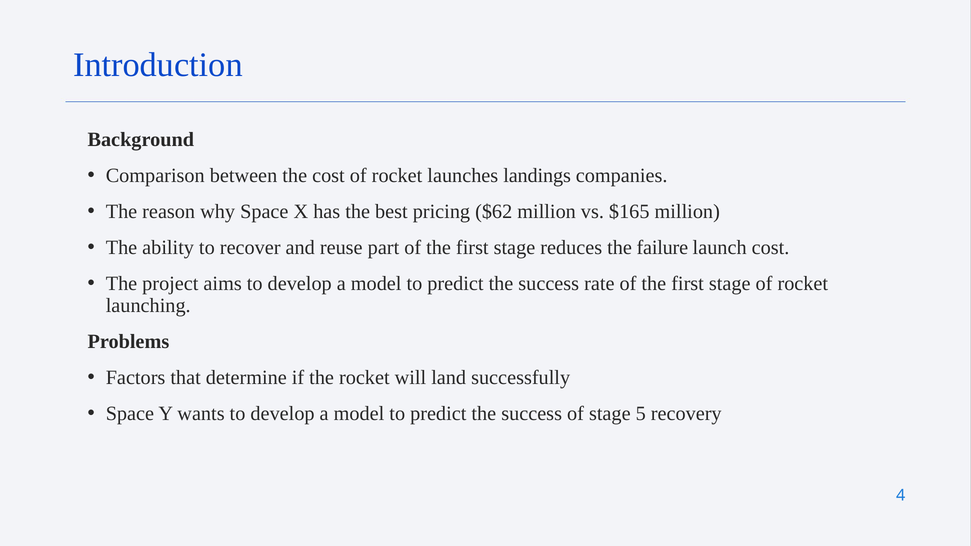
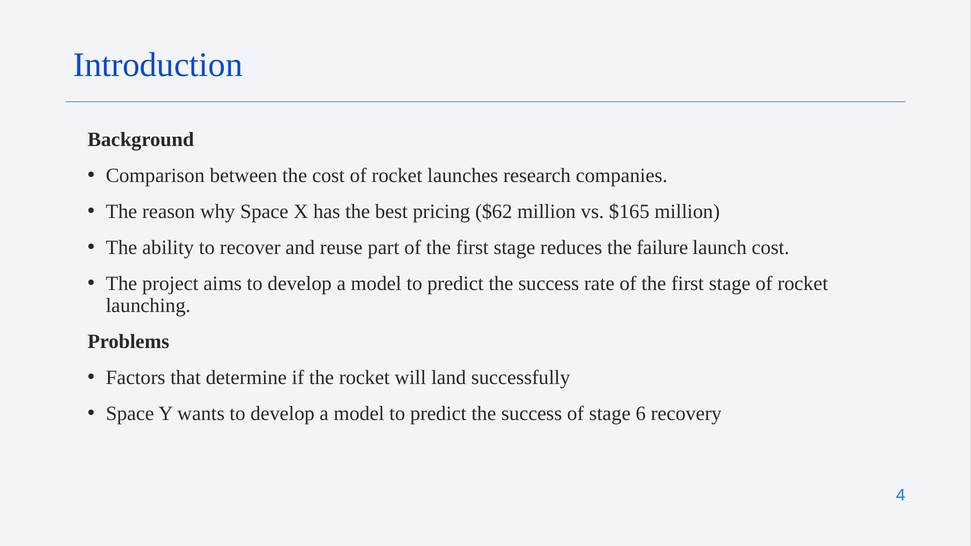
landings: landings -> research (537, 176)
5: 5 -> 6 (641, 414)
